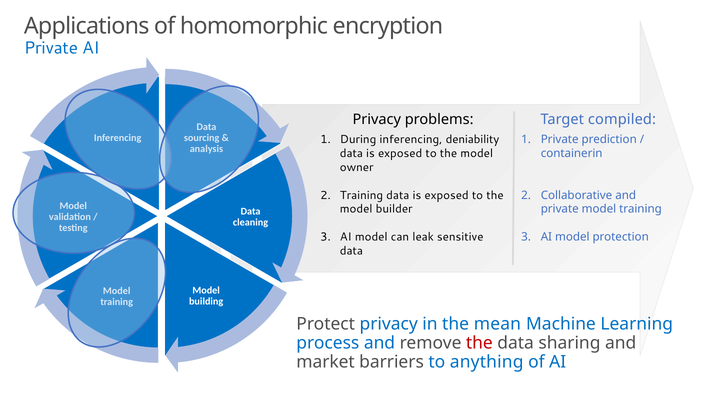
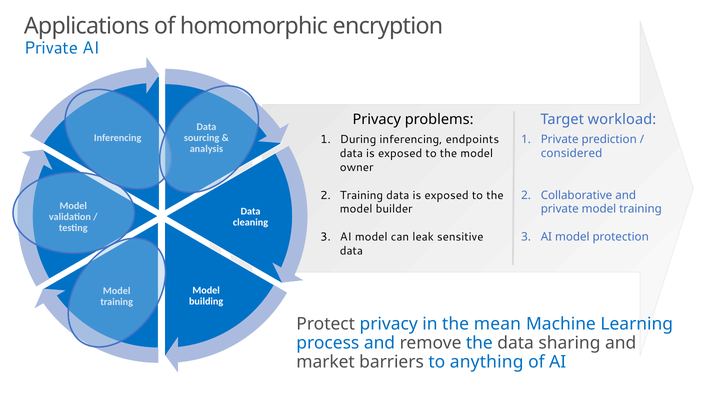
compiled: compiled -> workload (622, 120)
deniability: deniability -> endpoints (472, 139)
containerin: containerin -> considered (572, 153)
the colour: red -> blue (479, 343)
